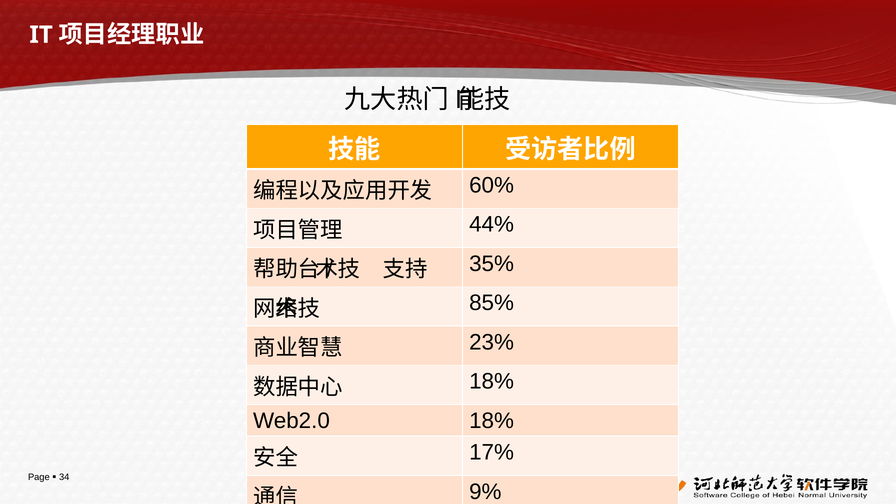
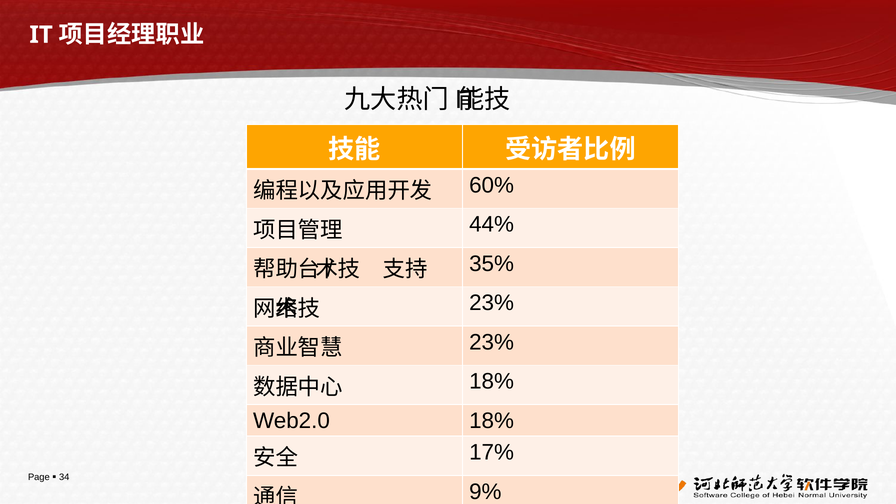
85%: 85% -> 23% (492, 303)
